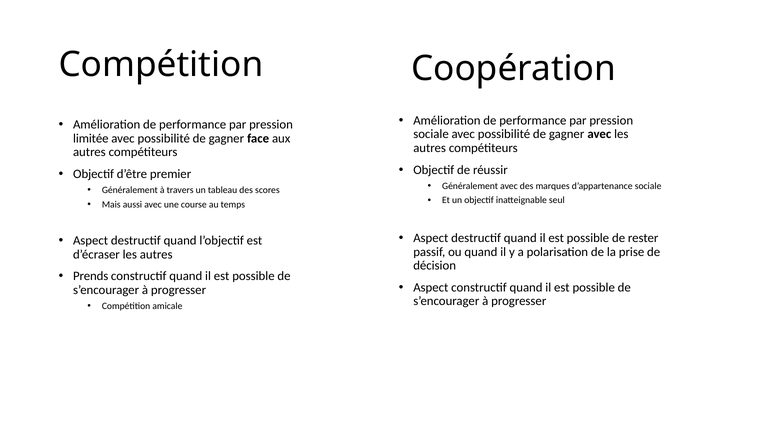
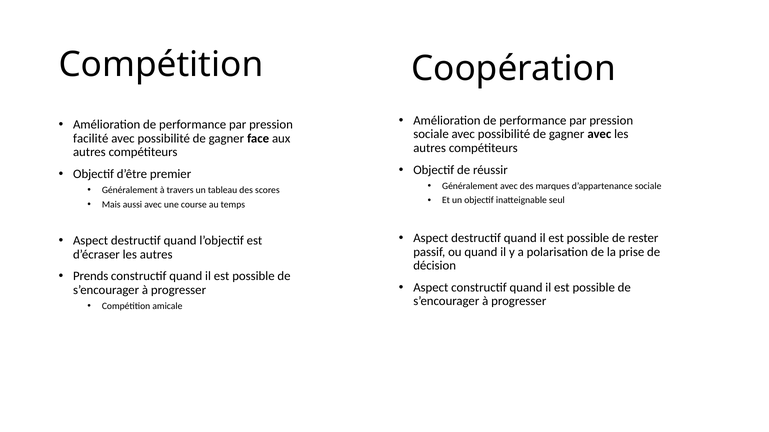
limitée: limitée -> facilité (91, 139)
